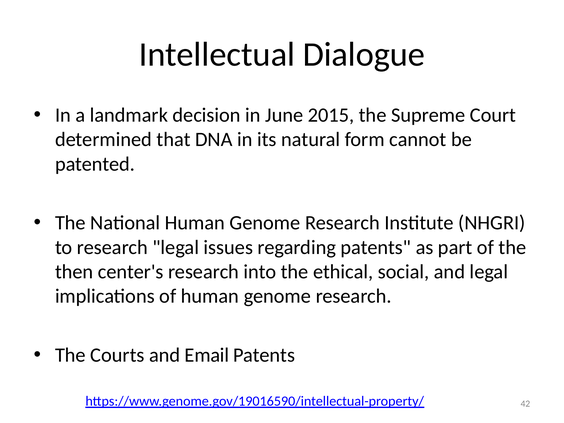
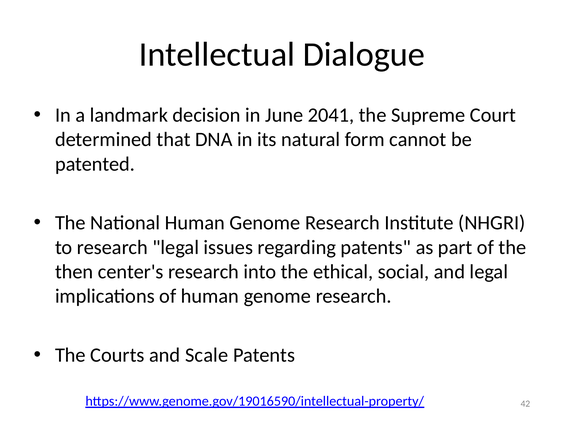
2015: 2015 -> 2041 (331, 115)
Email: Email -> Scale (207, 355)
